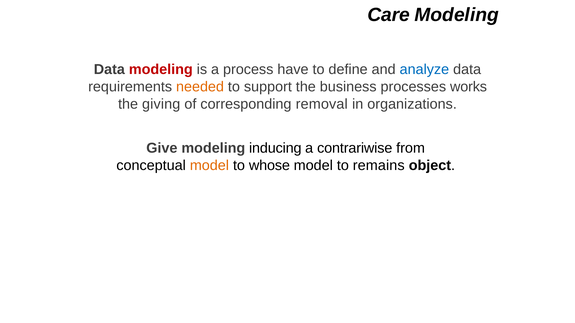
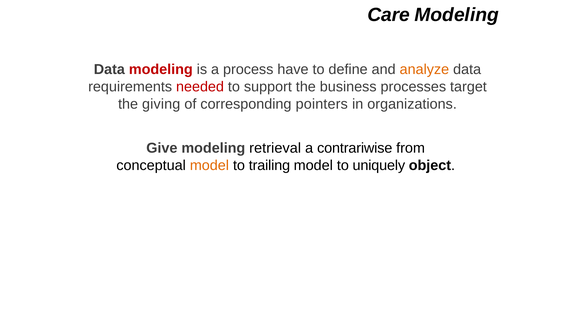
analyze colour: blue -> orange (424, 70)
needed colour: orange -> red (200, 87)
works: works -> target (468, 87)
removal: removal -> pointers (322, 104)
inducing: inducing -> retrieval (275, 148)
whose: whose -> trailing (269, 166)
remains: remains -> uniquely (379, 166)
